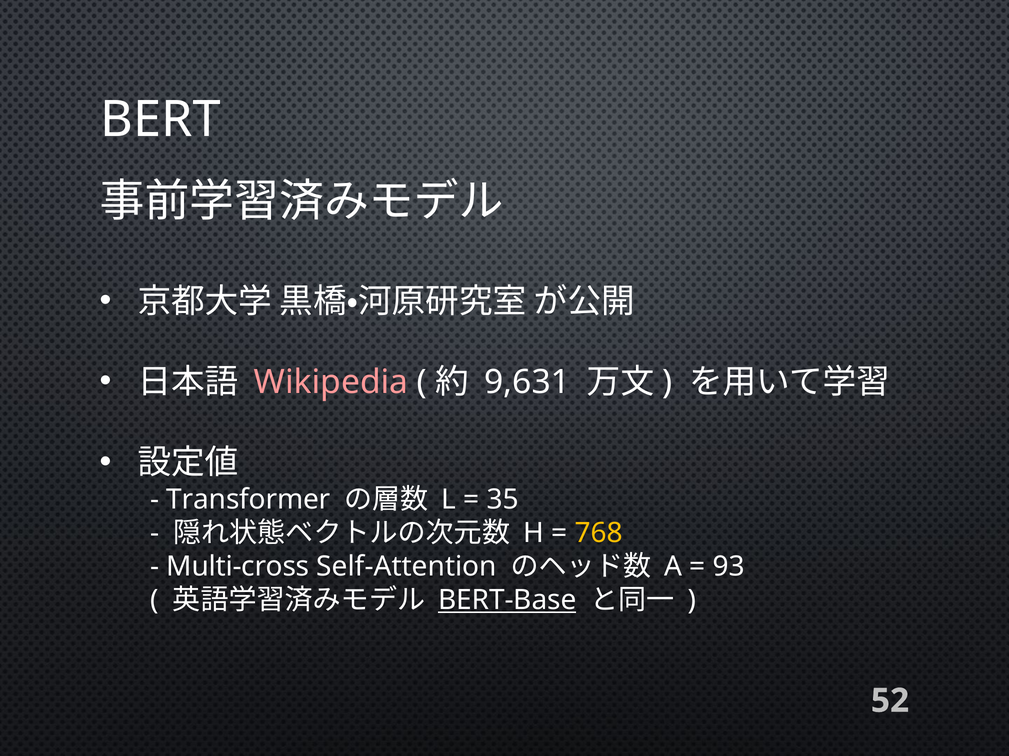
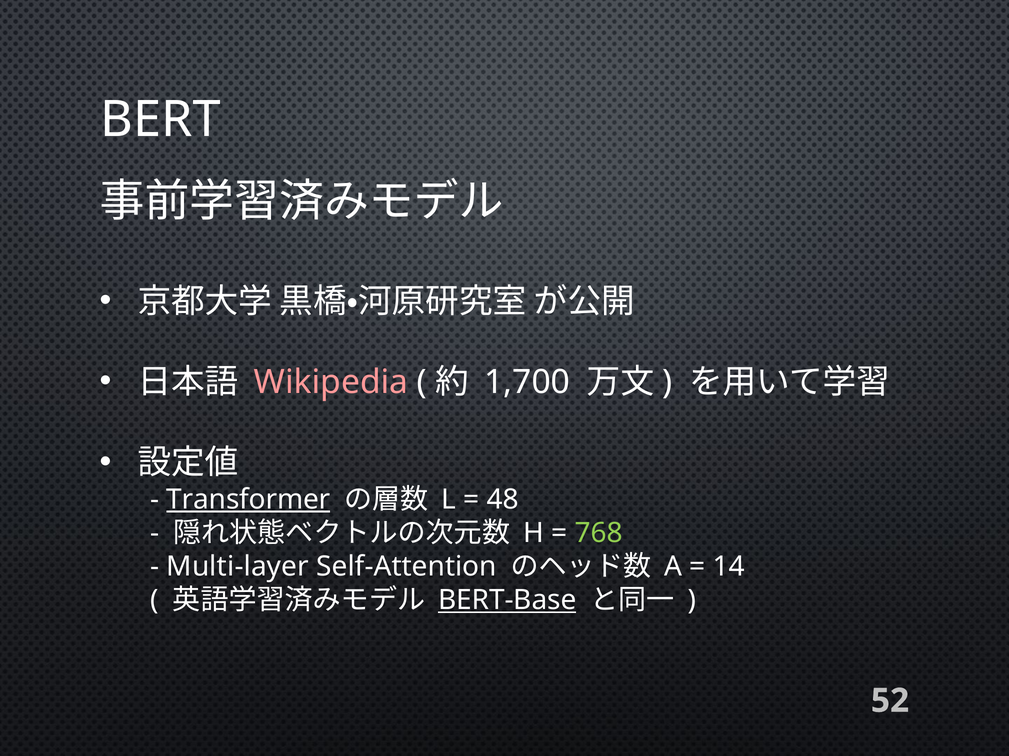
9,631: 9,631 -> 1,700 (527, 383)
Transformer underline: none -> present (248, 500)
35: 35 -> 48 (503, 500)
768 colour: yellow -> light green (599, 534)
Multi-cross: Multi-cross -> Multi-layer (238, 567)
93: 93 -> 14 (729, 567)
